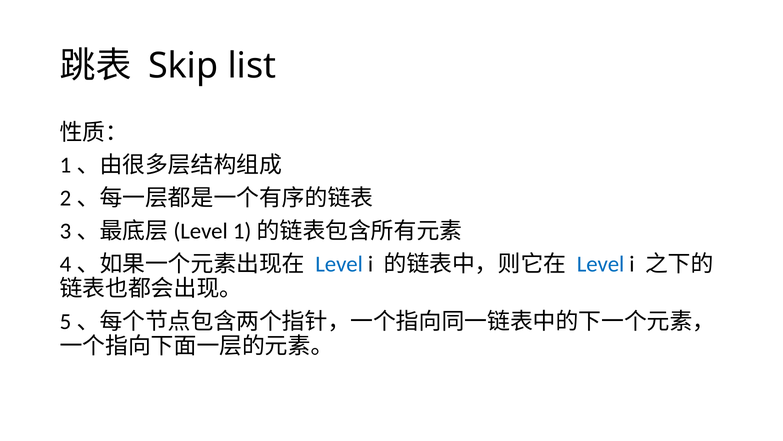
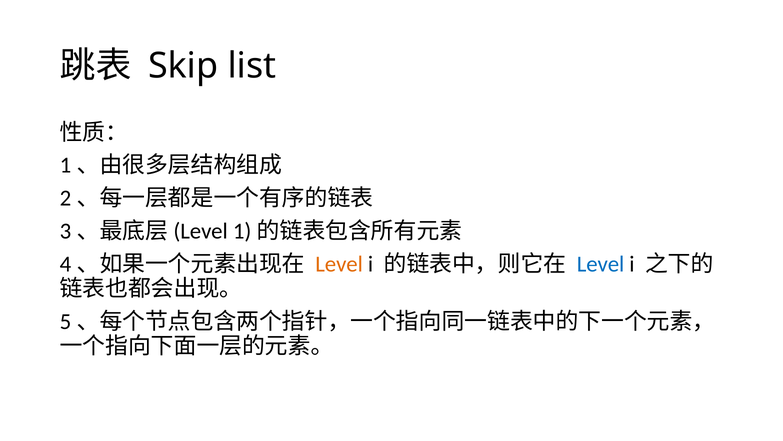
Level colour: blue -> orange (339, 264)
